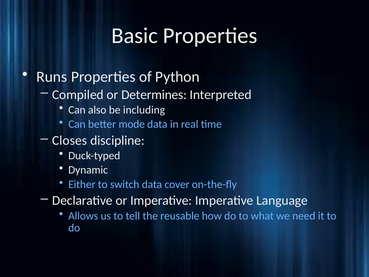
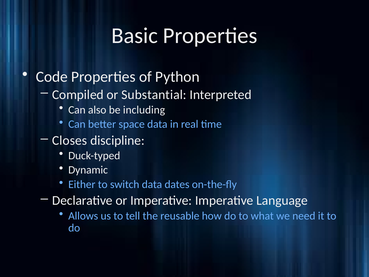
Runs: Runs -> Code (52, 77)
Determines: Determines -> Substantial (154, 95)
mode: mode -> space (132, 124)
cover: cover -> dates (177, 184)
